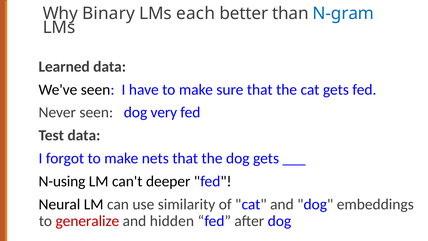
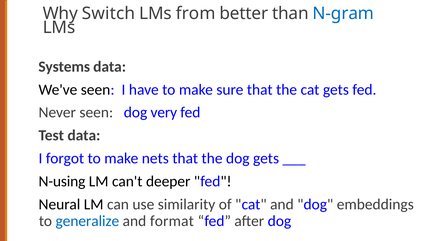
Binary: Binary -> Switch (108, 13)
each: each -> from (196, 13)
Learned: Learned -> Systems (64, 67)
generalize colour: red -> blue (87, 221)
hidden: hidden -> format (172, 221)
